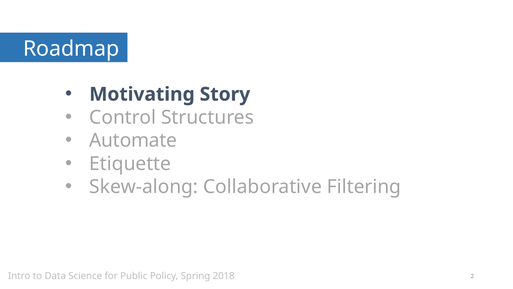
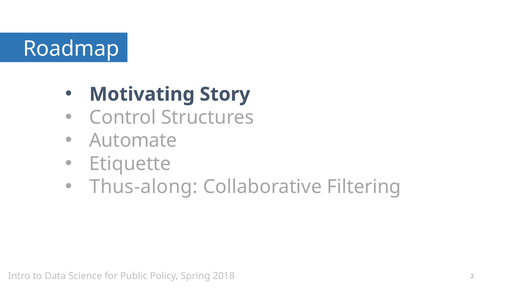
Skew-along: Skew-along -> Thus-along (144, 186)
